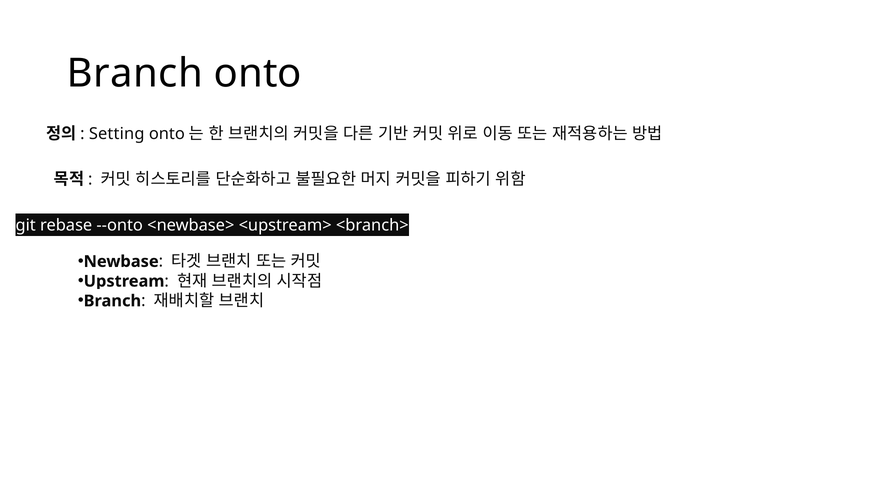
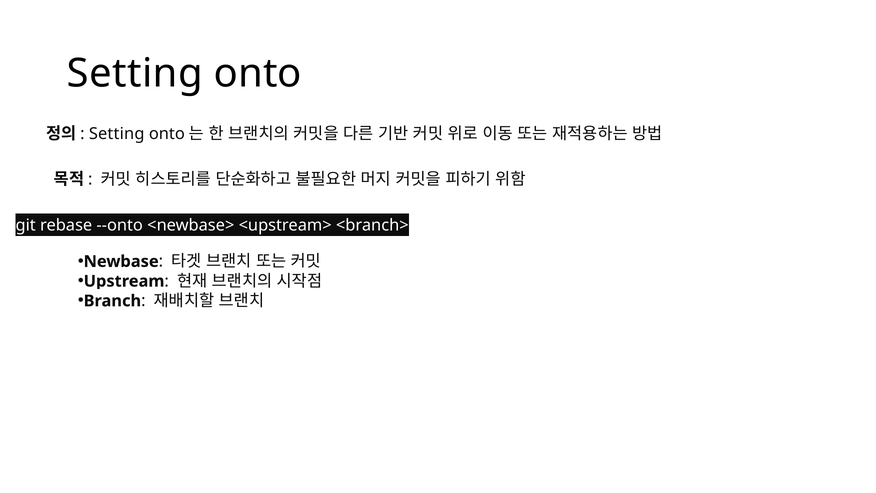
Branch: Branch -> Setting (135, 74)
